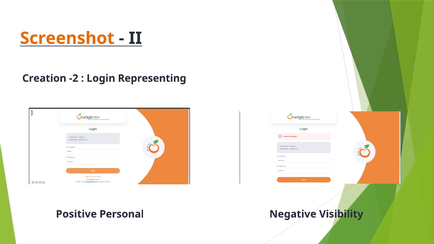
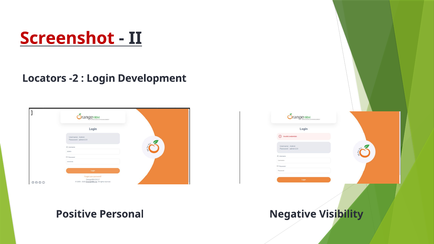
Screenshot colour: orange -> red (67, 38)
Creation: Creation -> Locators (44, 78)
Representing: Representing -> Development (152, 78)
